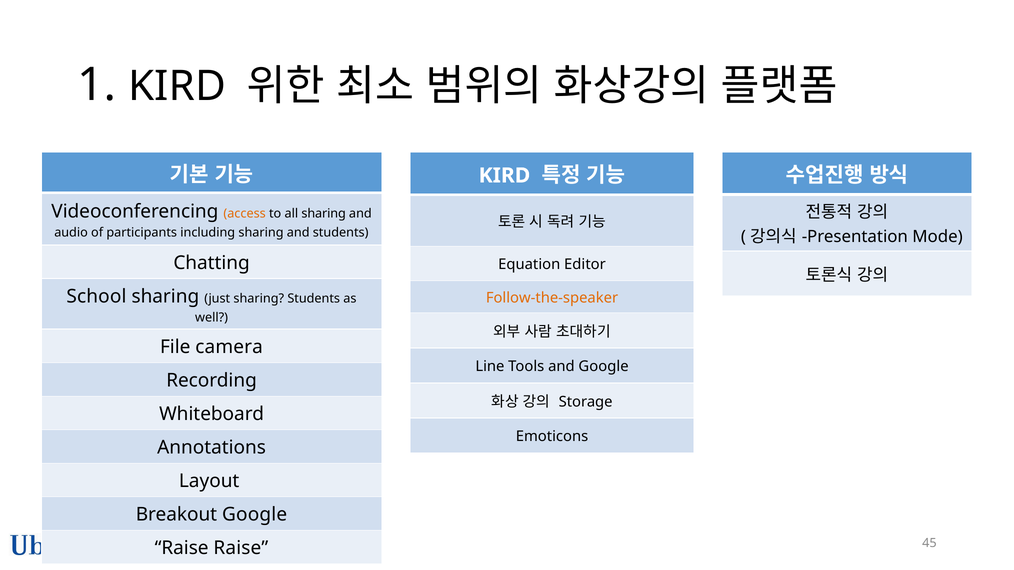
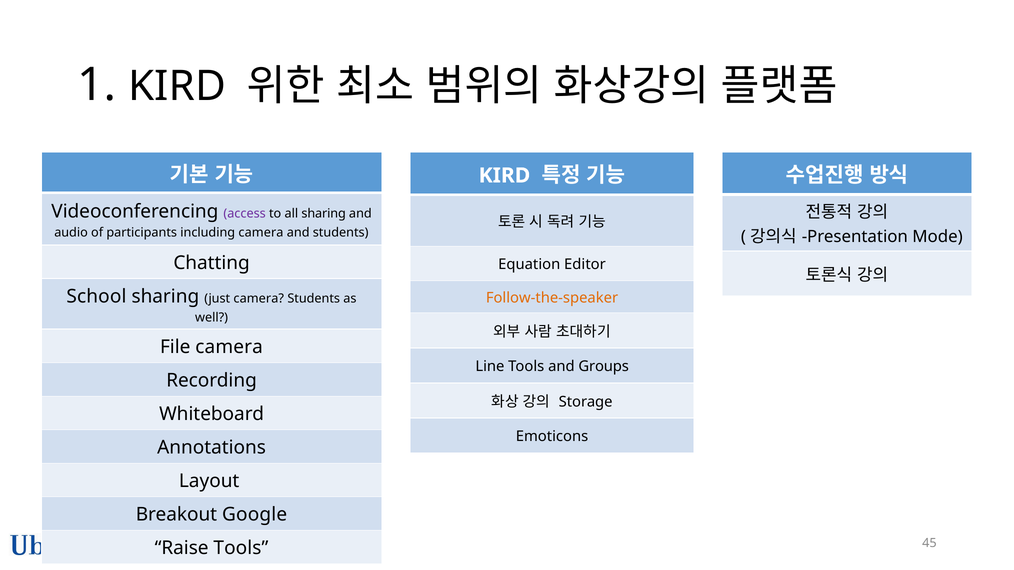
access colour: orange -> purple (245, 214)
including sharing: sharing -> camera (261, 233)
just sharing: sharing -> camera (259, 299)
and Google: Google -> Groups (604, 367)
Raise Raise: Raise -> Tools (241, 548)
